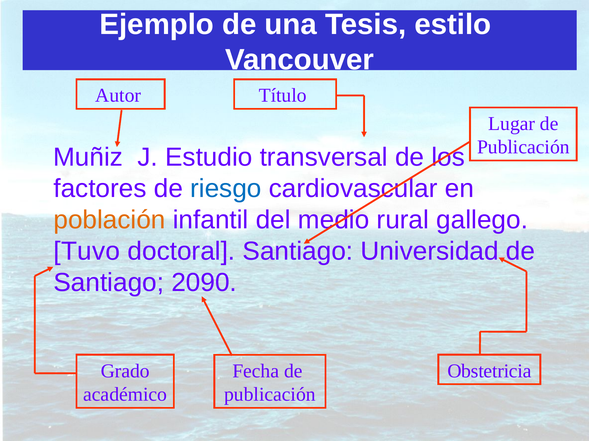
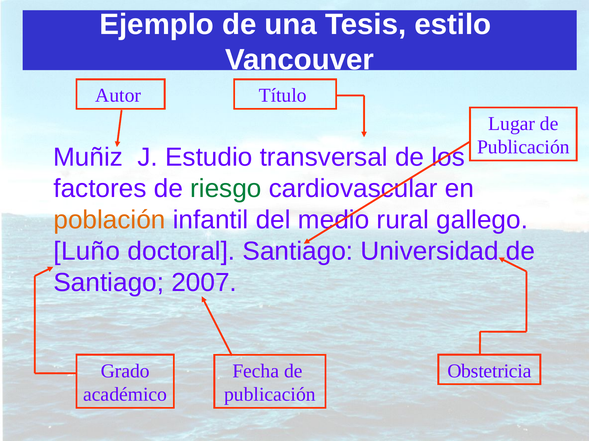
riesgo colour: blue -> green (226, 189)
Tuvo: Tuvo -> Luño (87, 252)
2090: 2090 -> 2007 (204, 283)
